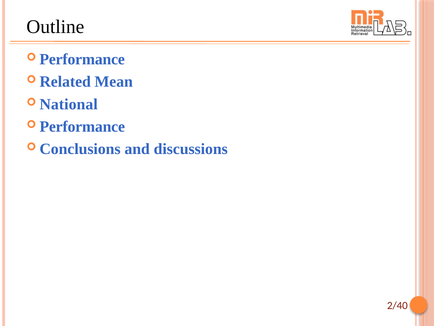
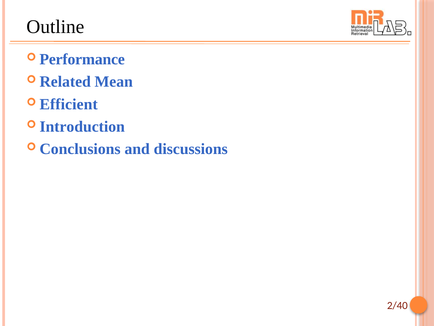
National: National -> Efficient (69, 104)
Performance: Performance -> Introduction (82, 126)
